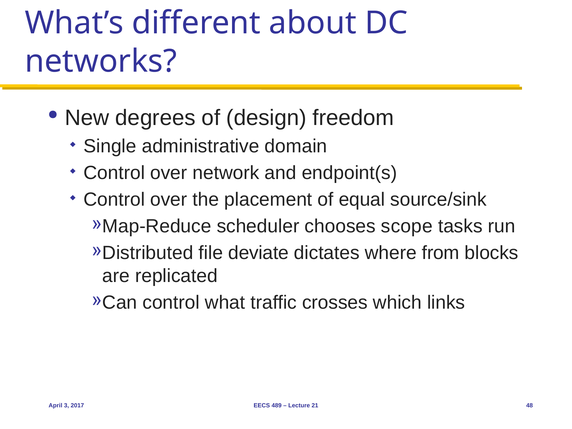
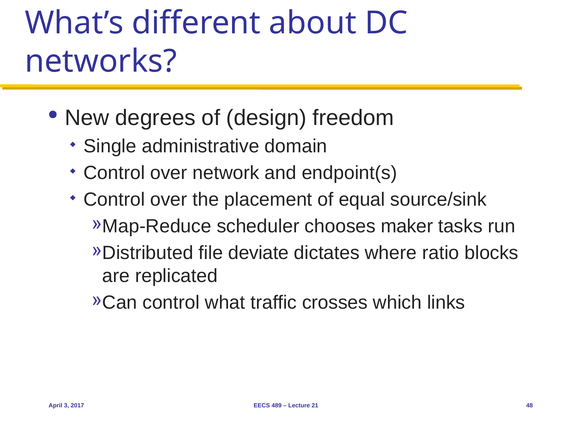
scope: scope -> maker (407, 226)
from: from -> ratio (441, 253)
